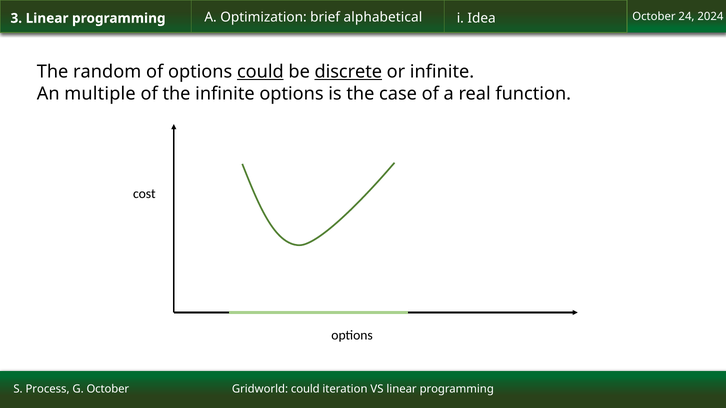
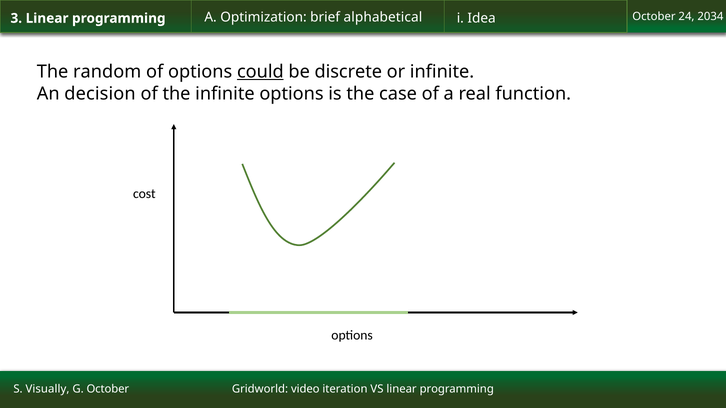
2024: 2024 -> 2034 (710, 17)
discrete underline: present -> none (348, 72)
multiple: multiple -> decision (100, 94)
Process: Process -> Visually (47, 389)
Gridworld could: could -> video (305, 389)
